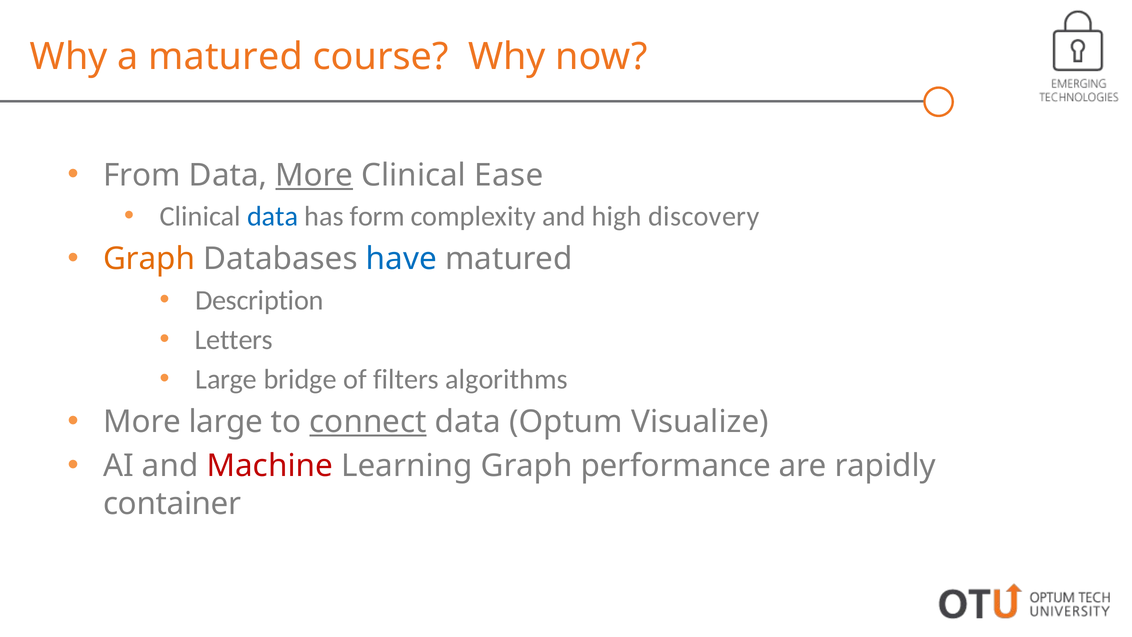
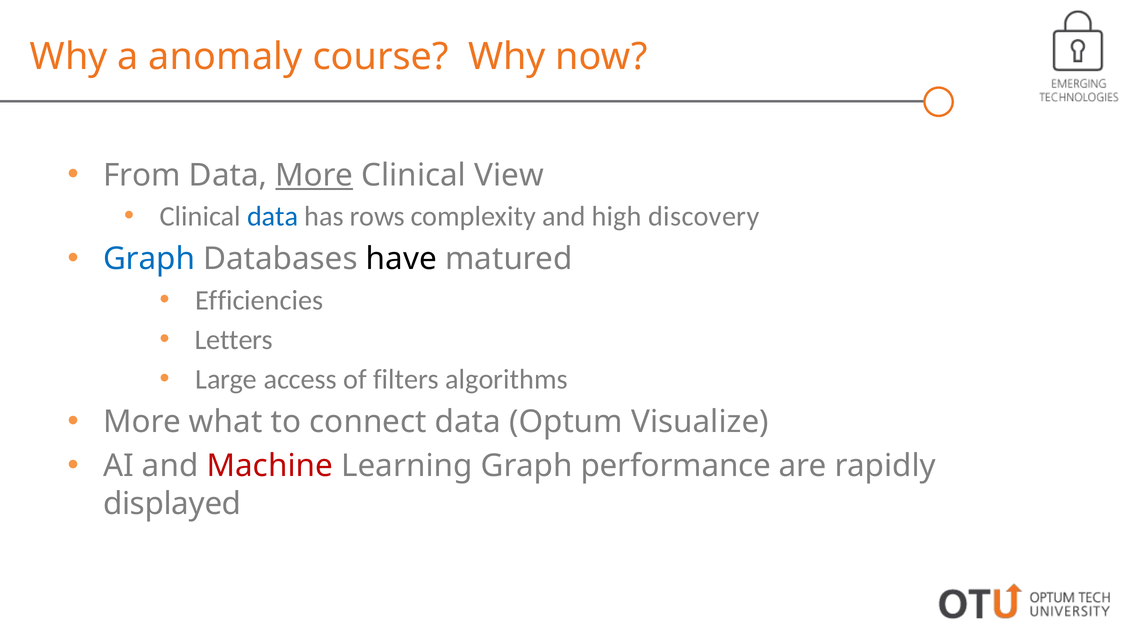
a matured: matured -> anomaly (226, 57)
Ease: Ease -> View (509, 175)
form: form -> rows (377, 217)
Graph colour: orange -> blue (149, 259)
have colour: blue -> black (401, 259)
Description: Description -> Efficiencies (259, 300)
bridge: bridge -> access (300, 379)
More large: large -> what (226, 422)
connect underline: present -> none (368, 422)
container: container -> displayed (172, 504)
